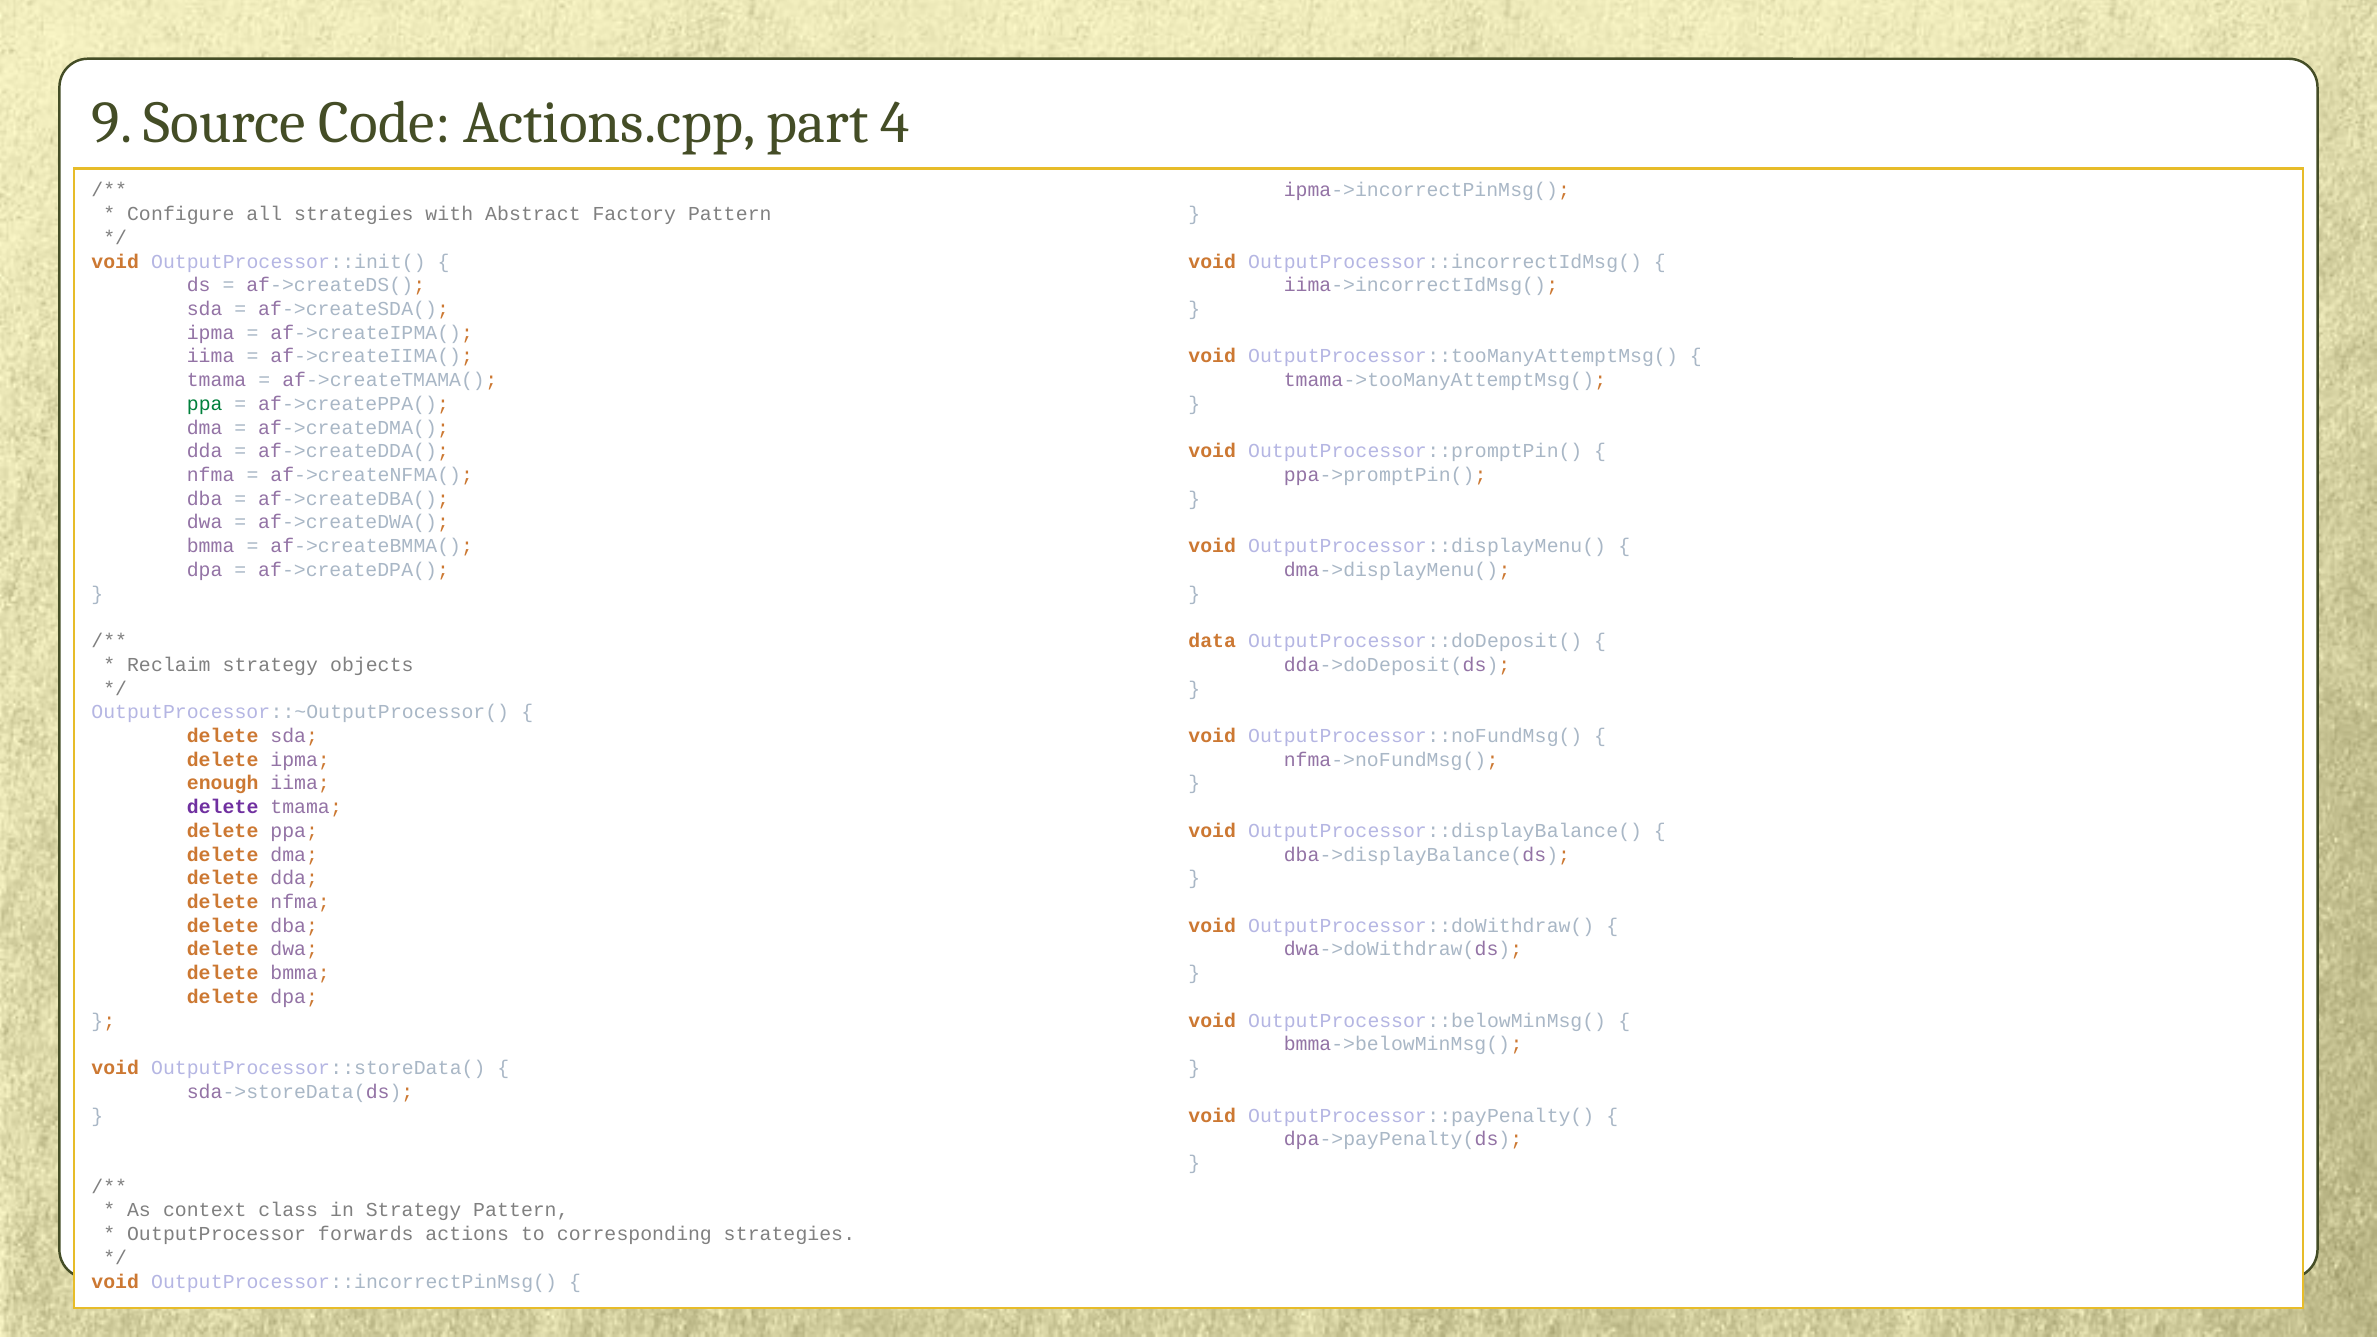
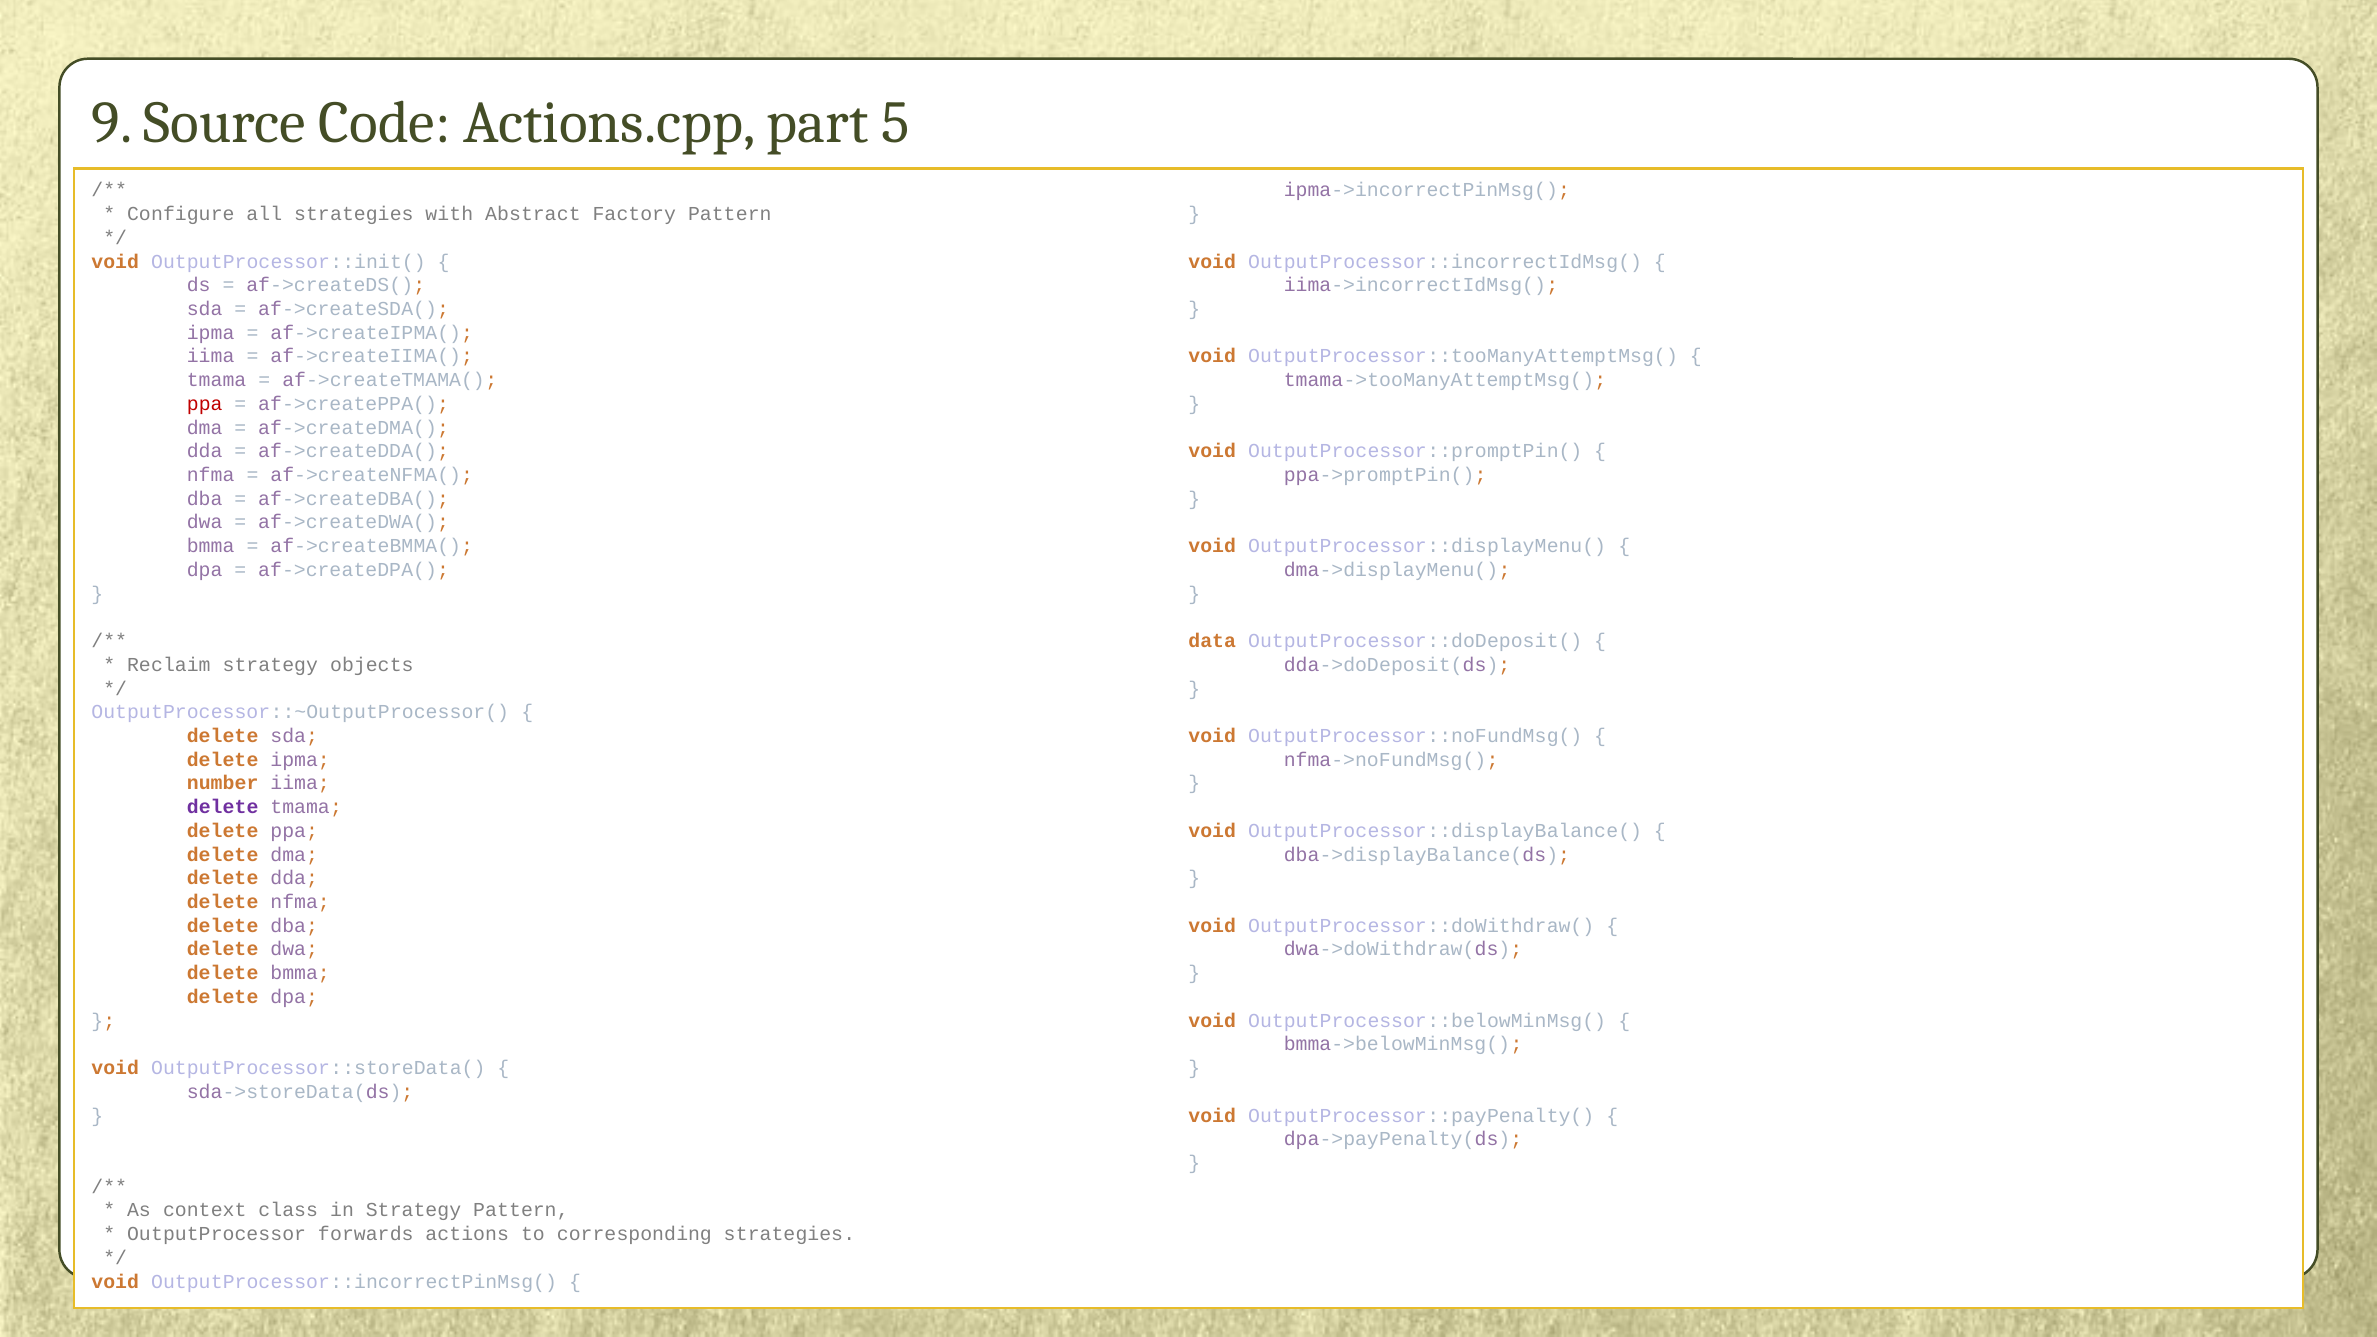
4: 4 -> 5 (896, 123)
ppa colour: green -> red (205, 404)
enough: enough -> number (223, 784)
